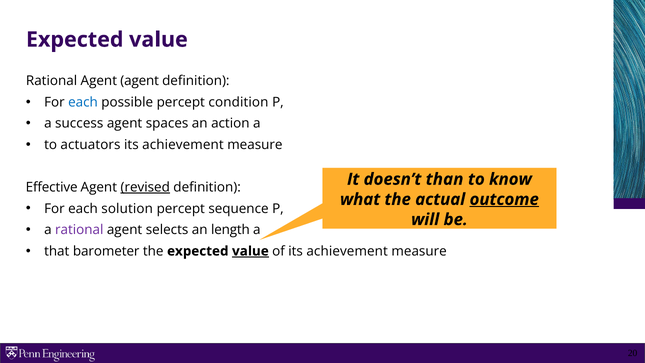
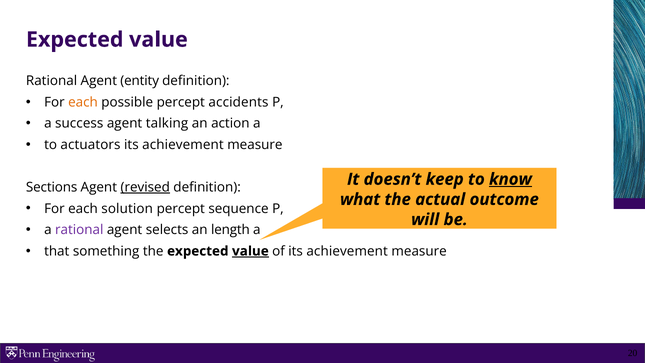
Agent agent: agent -> entity (140, 81)
each colour: blue -> orange (83, 102)
condition: condition -> accidents (238, 102)
spaces: spaces -> talking (167, 123)
than: than -> keep (445, 179)
know underline: none -> present (510, 179)
Effective: Effective -> Sections (52, 187)
outcome underline: present -> none (504, 199)
barometer: barometer -> something (106, 251)
